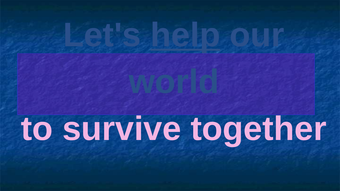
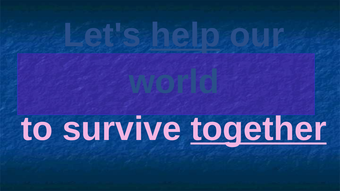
together underline: none -> present (259, 129)
